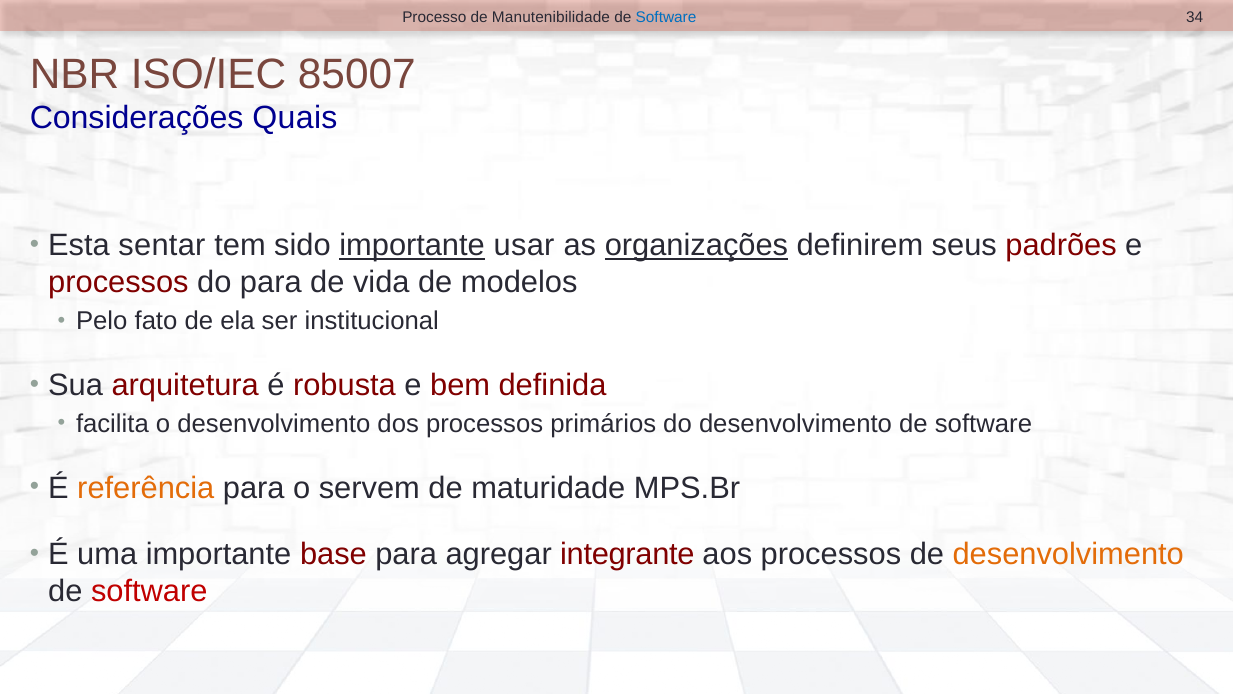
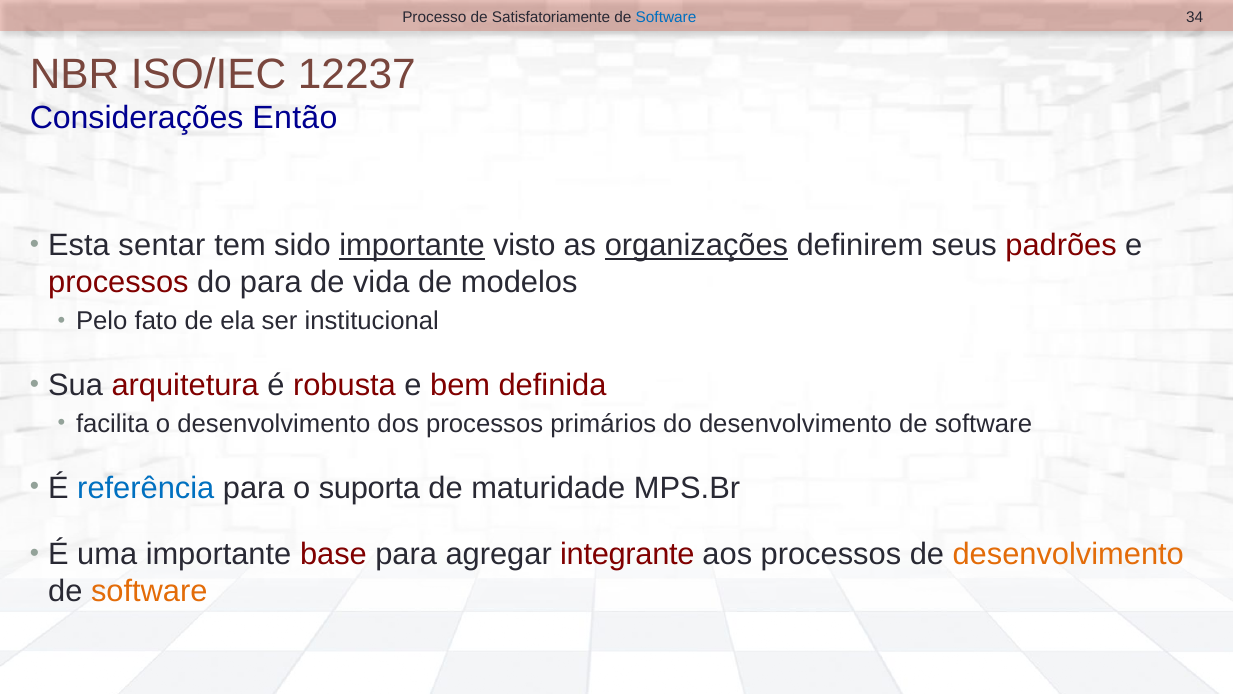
Manutenibilidade: Manutenibilidade -> Satisfatoriamente (551, 17)
85007: 85007 -> 12237 (357, 74)
Quais: Quais -> Então (295, 118)
usar: usar -> visto (524, 245)
referência colour: orange -> blue (146, 488)
servem: servem -> suporta (369, 488)
software colour: red -> orange (149, 591)
